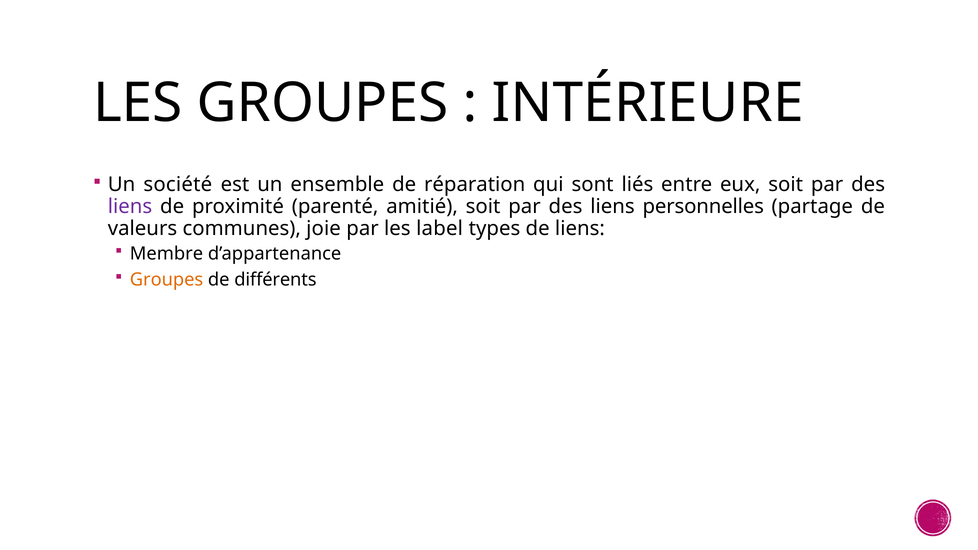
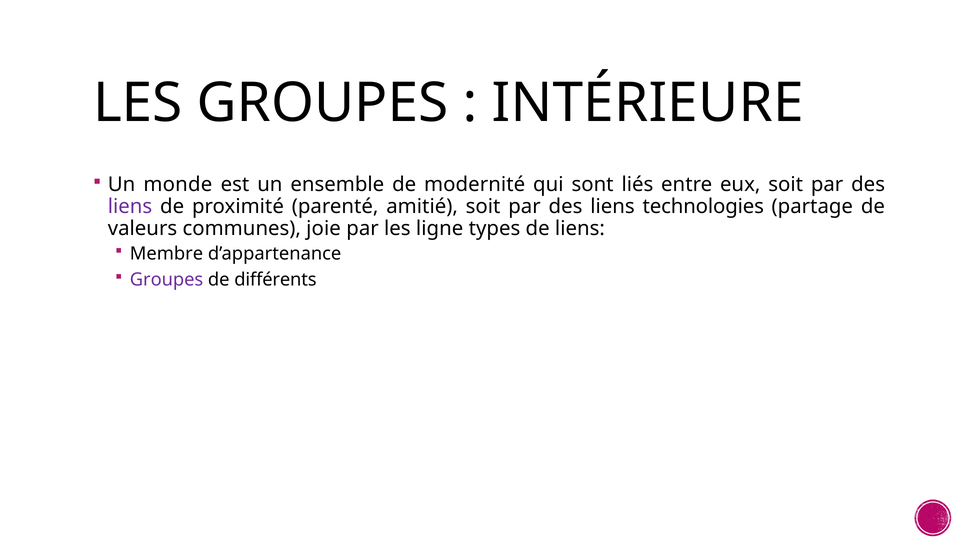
société: société -> monde (178, 185)
réparation: réparation -> modernité (475, 185)
personnelles: personnelles -> technologies (703, 207)
label: label -> ligne (440, 229)
Groupes colour: orange -> purple (167, 280)
